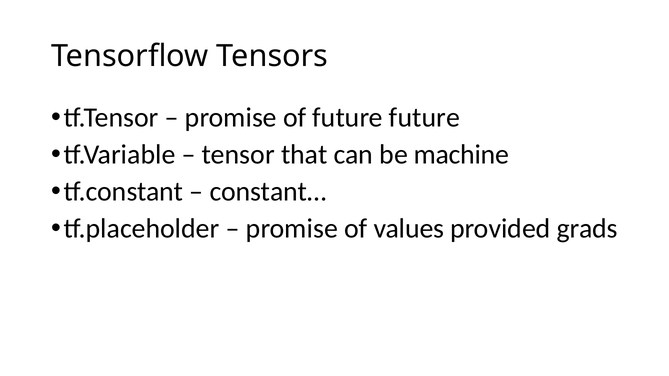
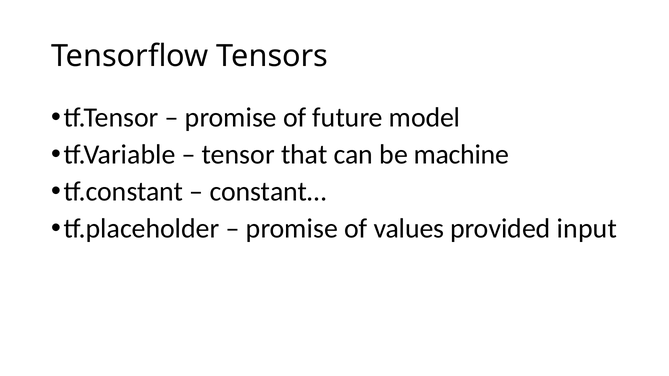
future future: future -> model (425, 118)
grads: grads -> input (587, 229)
